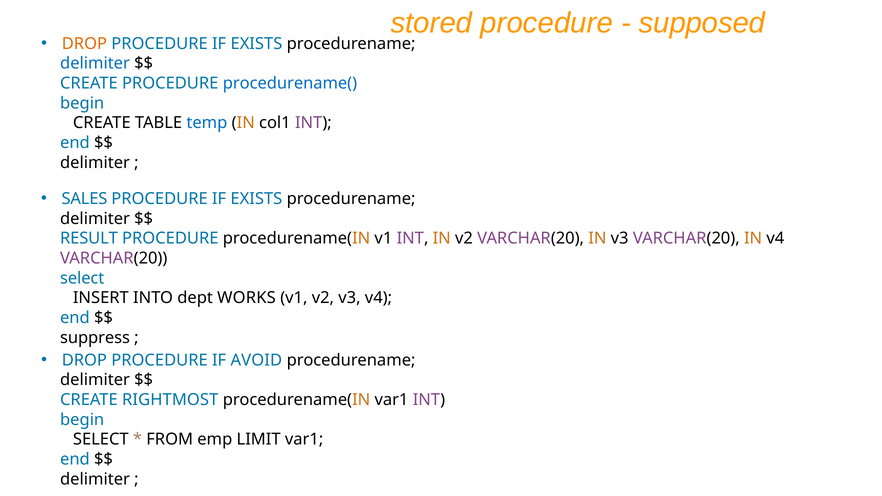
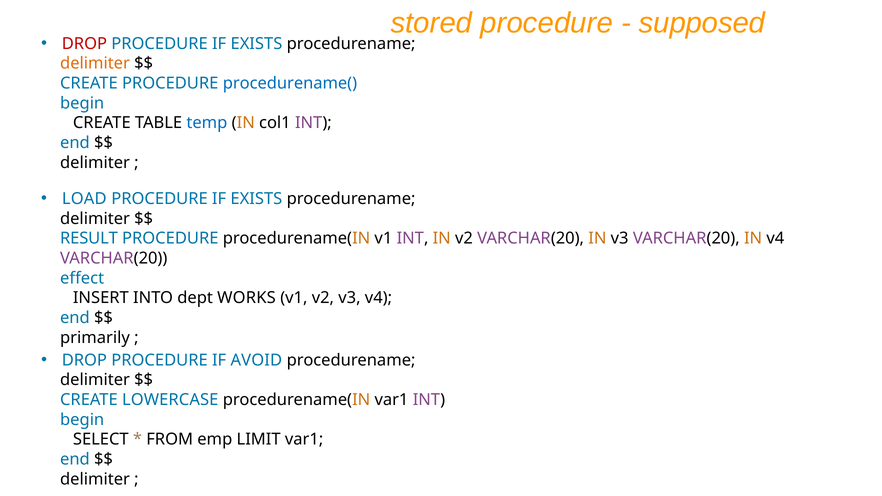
DROP colour: orange -> red (84, 44)
delimiter colour: blue -> orange (95, 63)
SALES: SALES -> LOAD (84, 199)
select: select -> effect (82, 278)
suppress: suppress -> primarily (95, 338)
RIGHTMOST: RIGHTMOST -> LOWERCASE (170, 400)
